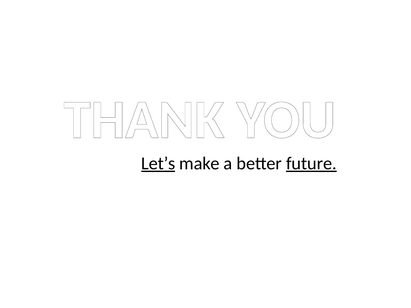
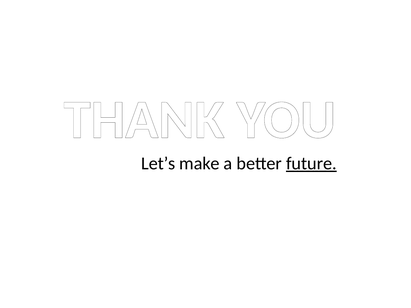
Let’s underline: present -> none (158, 164)
